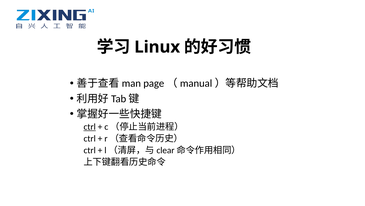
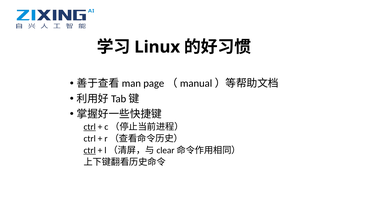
ctrl underline: none -> present (90, 150)
